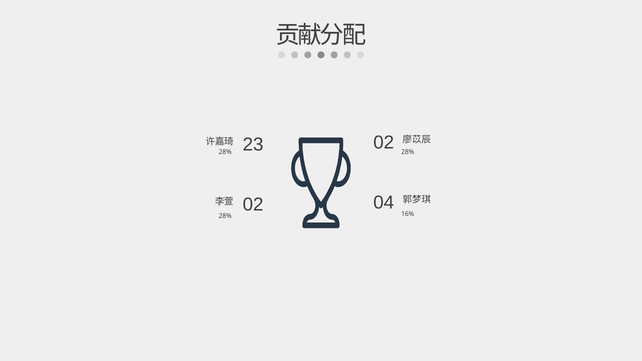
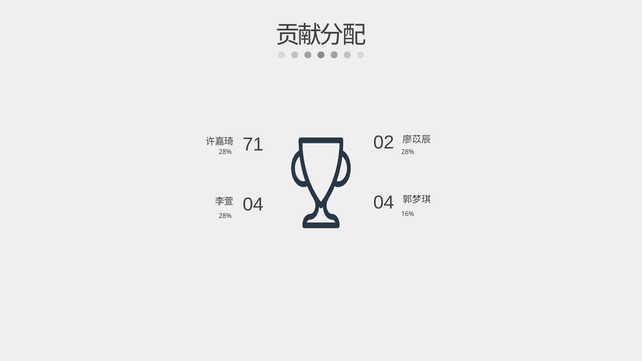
23: 23 -> 71 (253, 145)
02: 02 -> 04 (253, 205)
